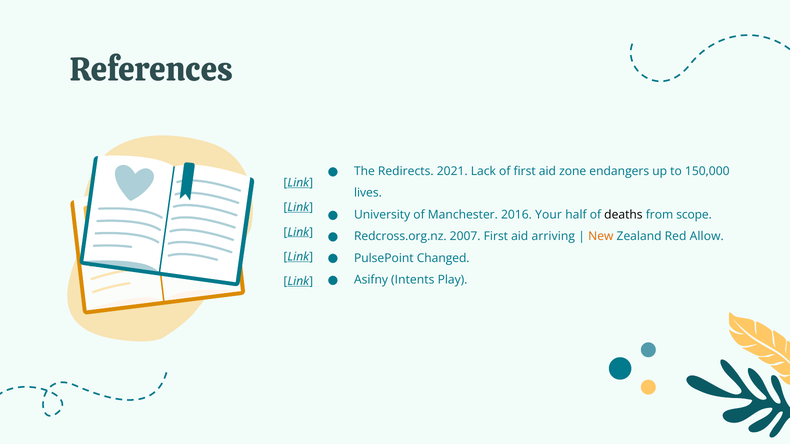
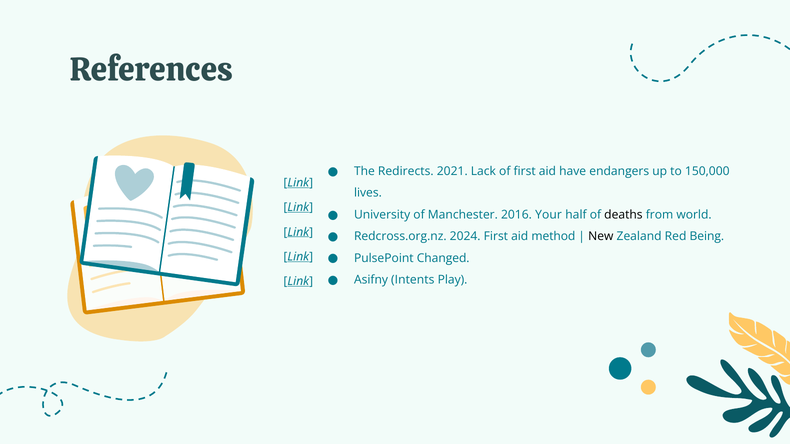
zone: zone -> have (573, 171)
scope: scope -> world (694, 215)
2007: 2007 -> 2024 (465, 237)
arriving: arriving -> method (553, 237)
New colour: orange -> black (601, 237)
Allow: Allow -> Being (707, 237)
